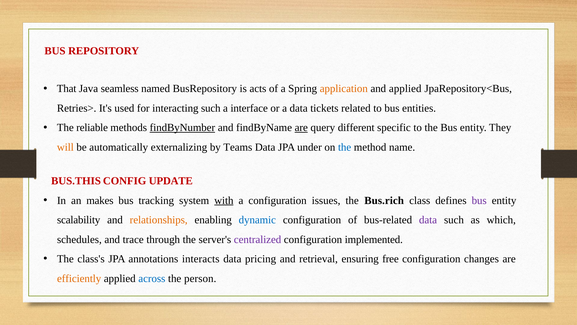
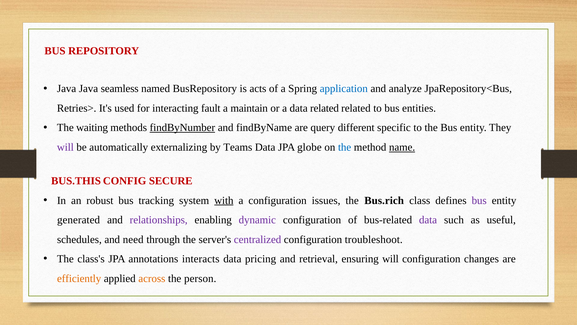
That: That -> Java (67, 89)
application colour: orange -> blue (344, 89)
and applied: applied -> analyze (405, 89)
interacting such: such -> fault (211, 108)
interface: interface -> maintain (249, 108)
data tickets: tickets -> related (324, 108)
reliable: reliable -> waiting (92, 128)
are underline: present -> none (301, 128)
will colour: orange -> purple (65, 147)
under: under -> globe (309, 147)
name underline: none -> present (402, 147)
UPDATE: UPDATE -> SECURE (171, 181)
makes: makes -> robust (100, 200)
scalability: scalability -> generated (79, 220)
relationships colour: orange -> purple (159, 220)
dynamic colour: blue -> purple (257, 220)
which: which -> useful (501, 220)
trace: trace -> need (133, 239)
implemented: implemented -> troubleshoot (374, 239)
ensuring free: free -> will (390, 259)
across colour: blue -> orange (152, 278)
